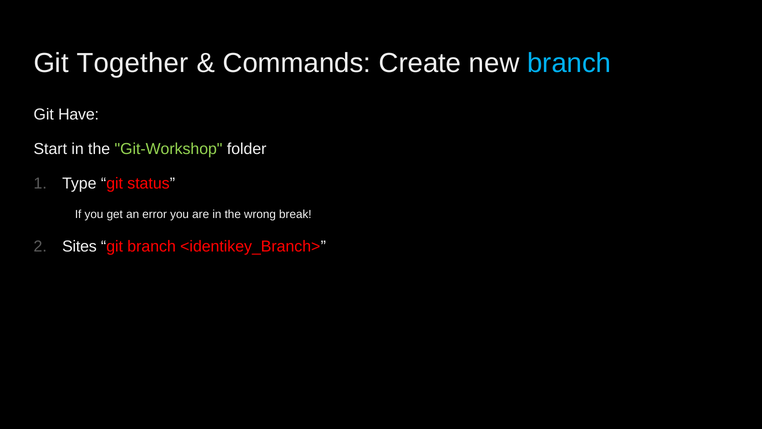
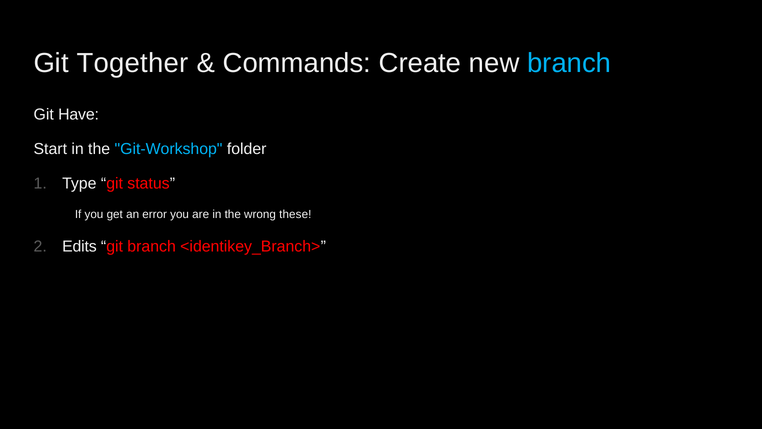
Git-Workshop colour: light green -> light blue (169, 149)
break: break -> these (295, 214)
Sites: Sites -> Edits (79, 246)
